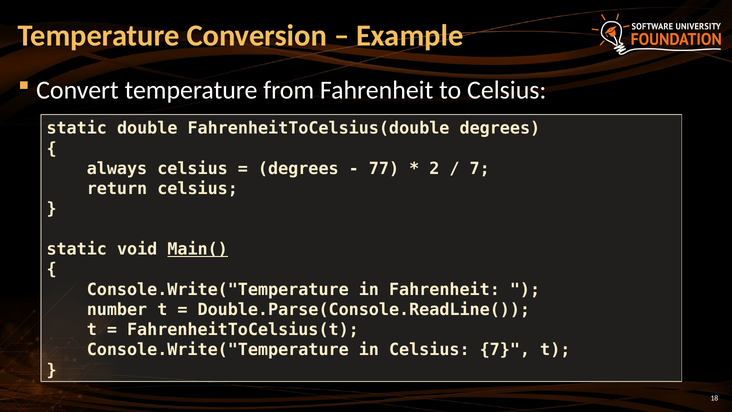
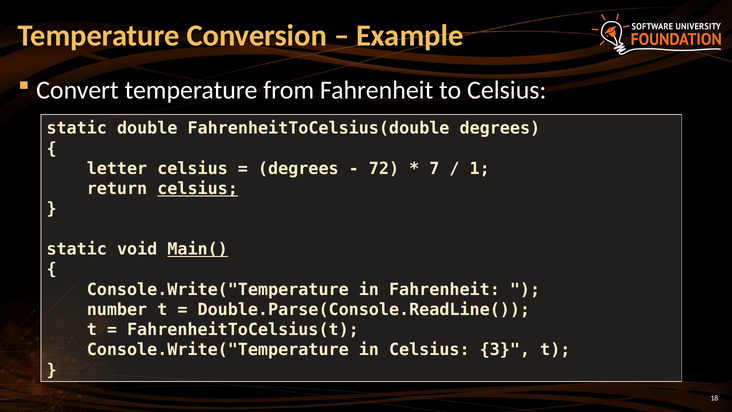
always: always -> letter (117, 169)
77: 77 -> 72 (384, 169)
2: 2 -> 7 (434, 169)
7: 7 -> 1 (480, 169)
celsius underline: none -> present (198, 189)
Celsius 7: 7 -> 3 (505, 350)
